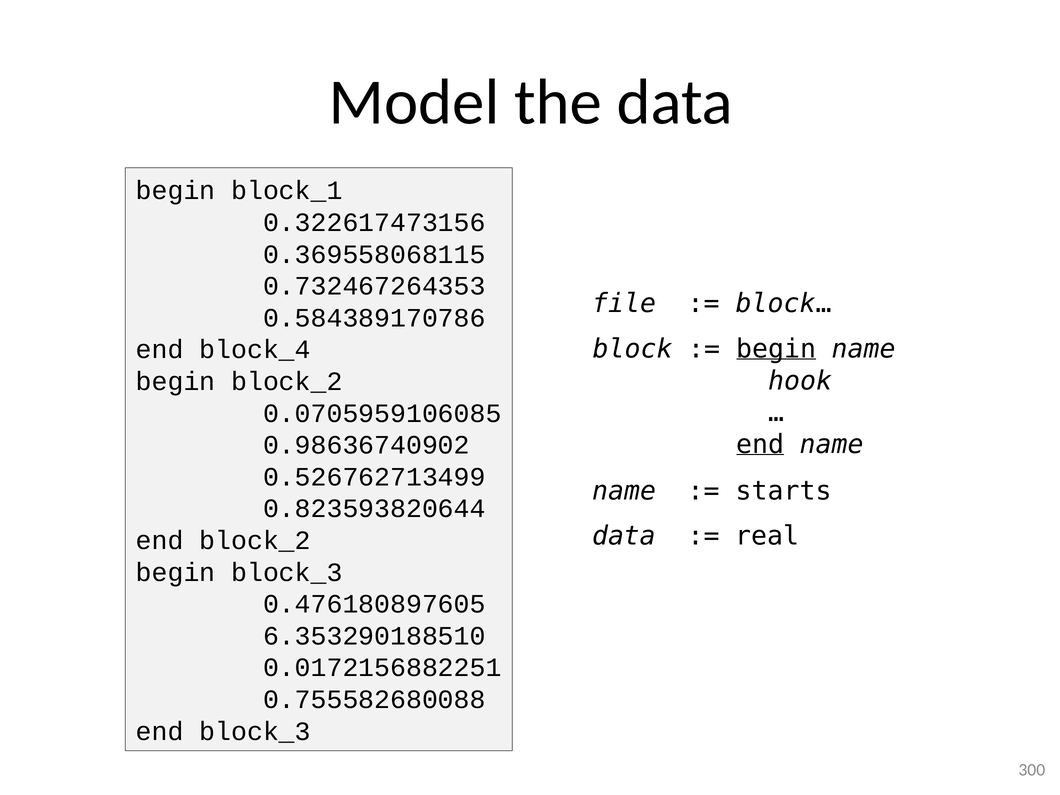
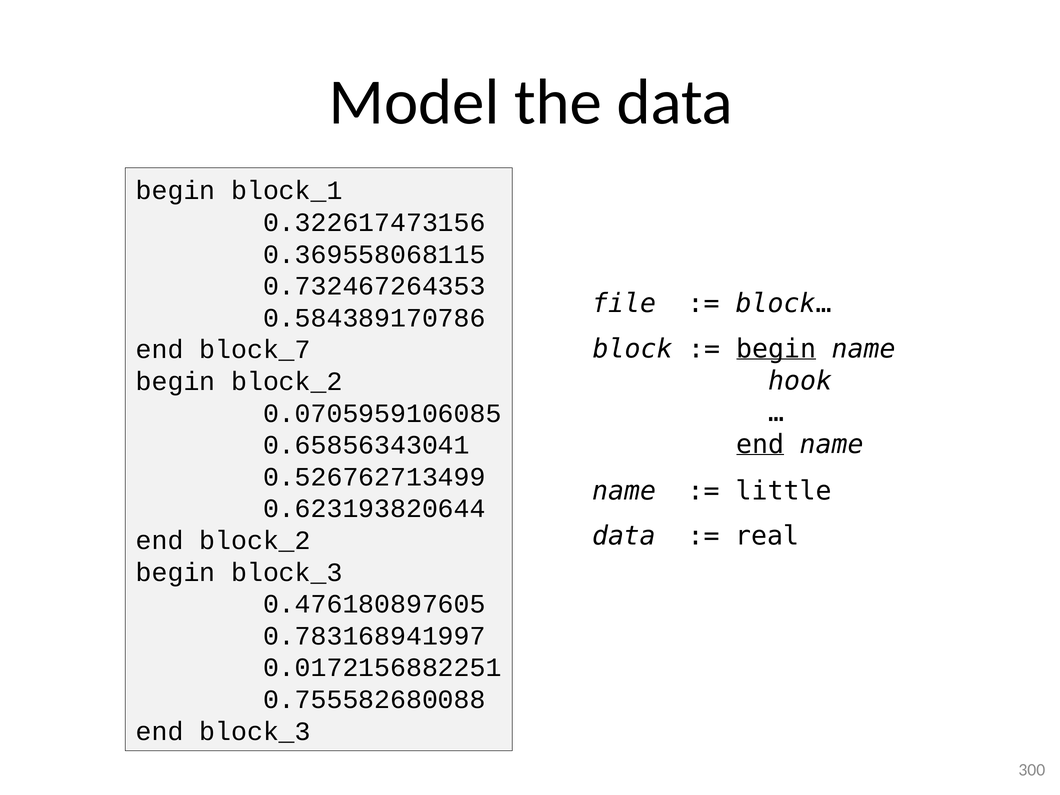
block_4: block_4 -> block_7 (255, 350)
0.98636740902: 0.98636740902 -> 0.65856343041 (366, 445)
starts: starts -> little (784, 491)
0.823593820644: 0.823593820644 -> 0.623193820644 (374, 509)
6.353290188510: 6.353290188510 -> 0.783168941997 (374, 636)
